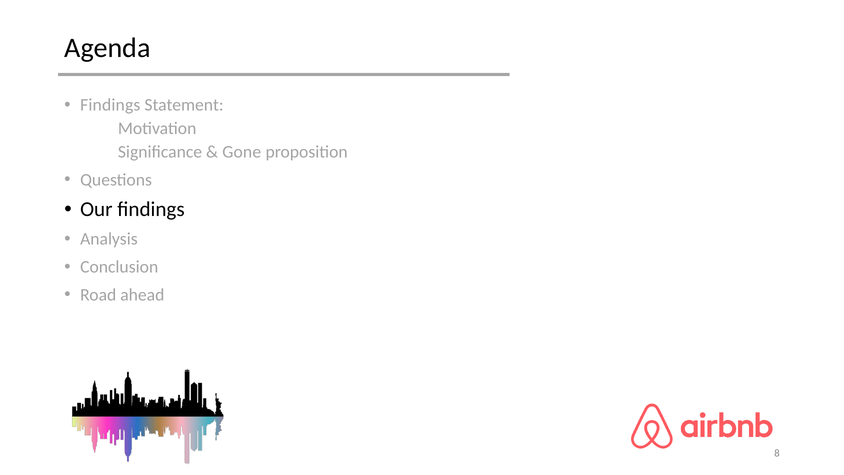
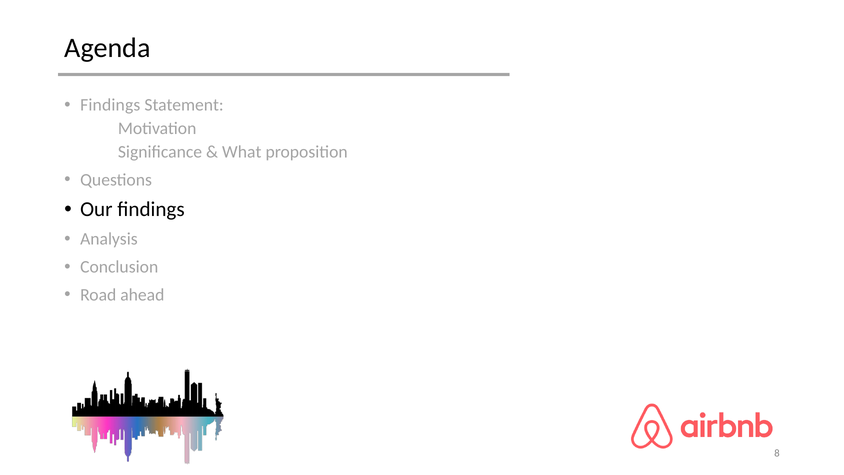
Gone: Gone -> What (242, 152)
